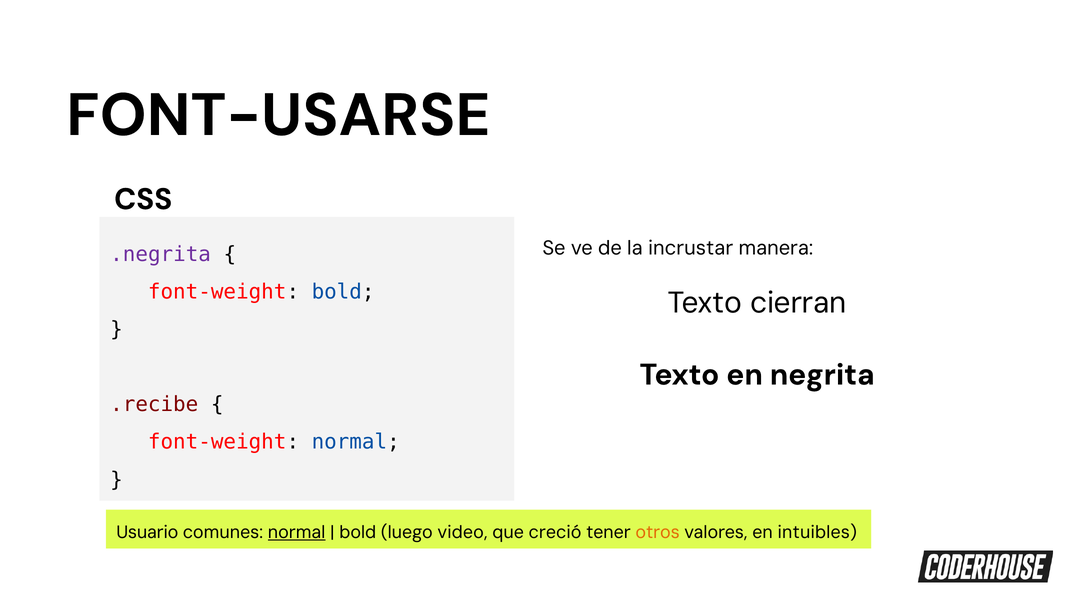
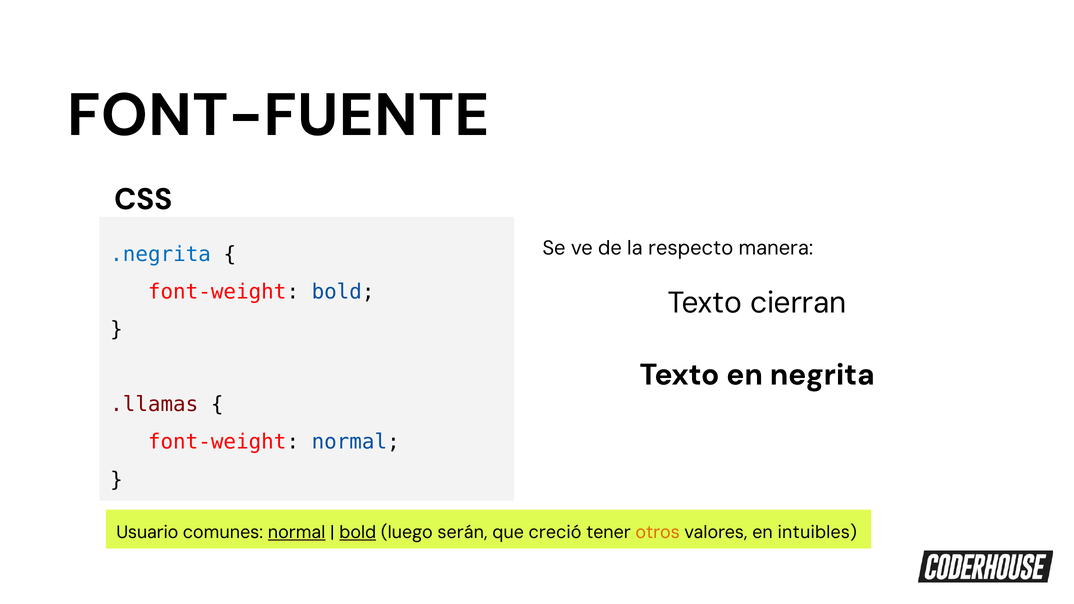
FONT-USARSE: FONT-USARSE -> FONT-FUENTE (278, 115)
incrustar: incrustar -> respecto (691, 248)
.negrita colour: purple -> blue (161, 254)
.recibe: .recibe -> .llamas (154, 405)
bold underline: none -> present (358, 533)
video: video -> serán (463, 533)
